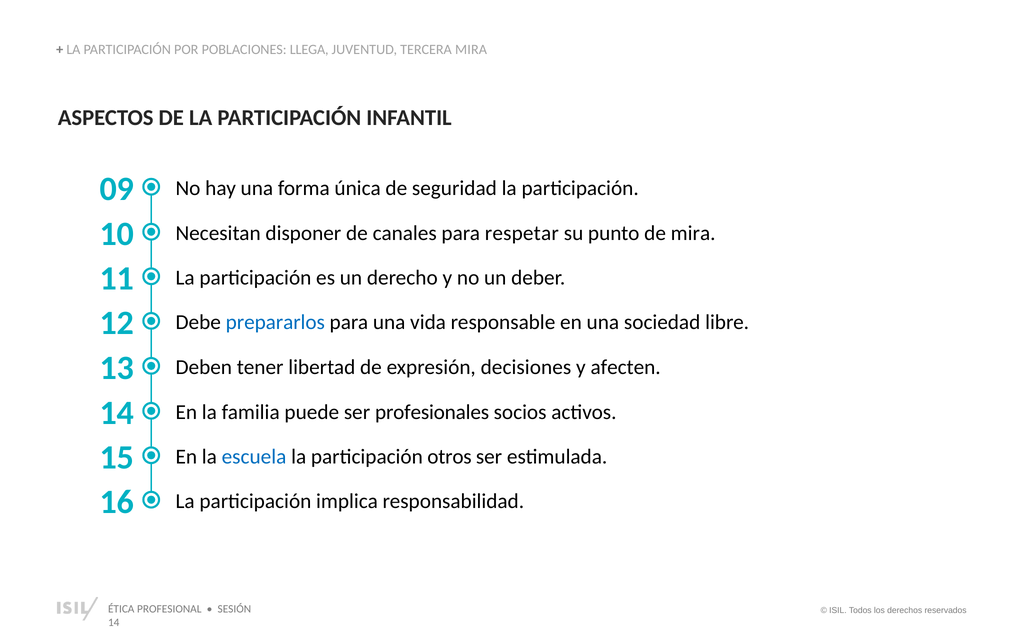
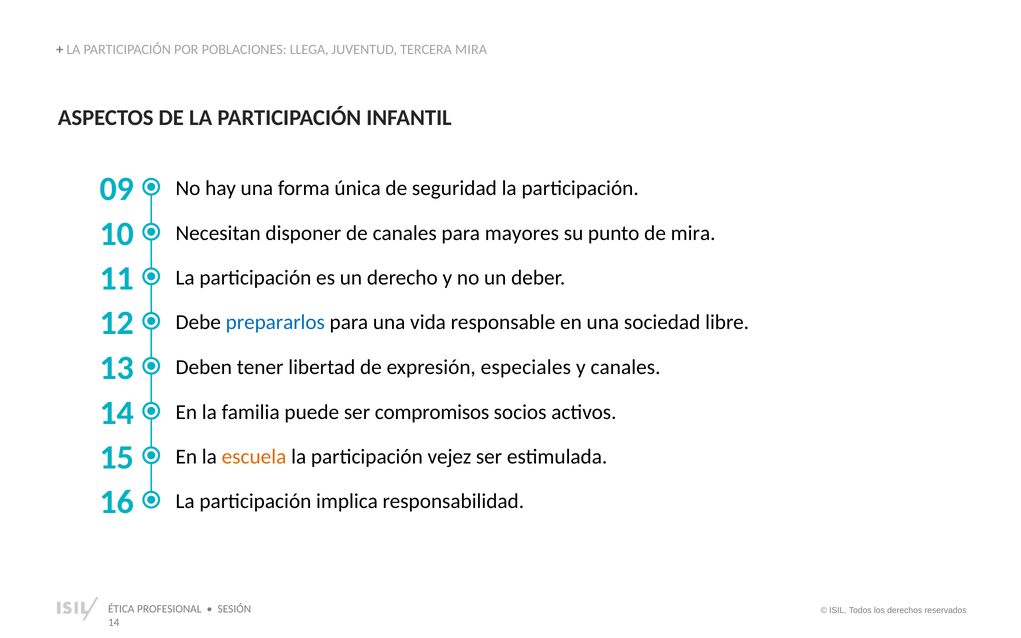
respetar: respetar -> mayores (522, 233)
decisiones: decisiones -> especiales (526, 367)
y afecten: afecten -> canales (626, 367)
profesionales: profesionales -> compromisos (432, 412)
escuela colour: blue -> orange (254, 457)
otros: otros -> vejez (449, 457)
